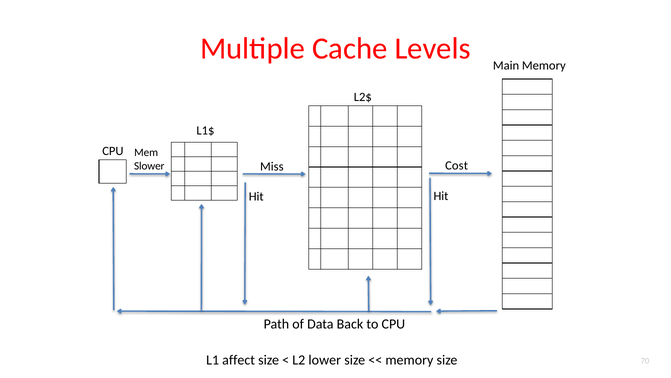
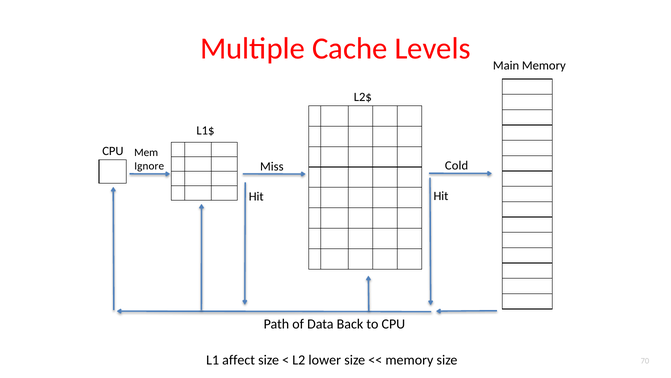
Cost: Cost -> Cold (457, 166)
Slower: Slower -> Ignore (149, 166)
